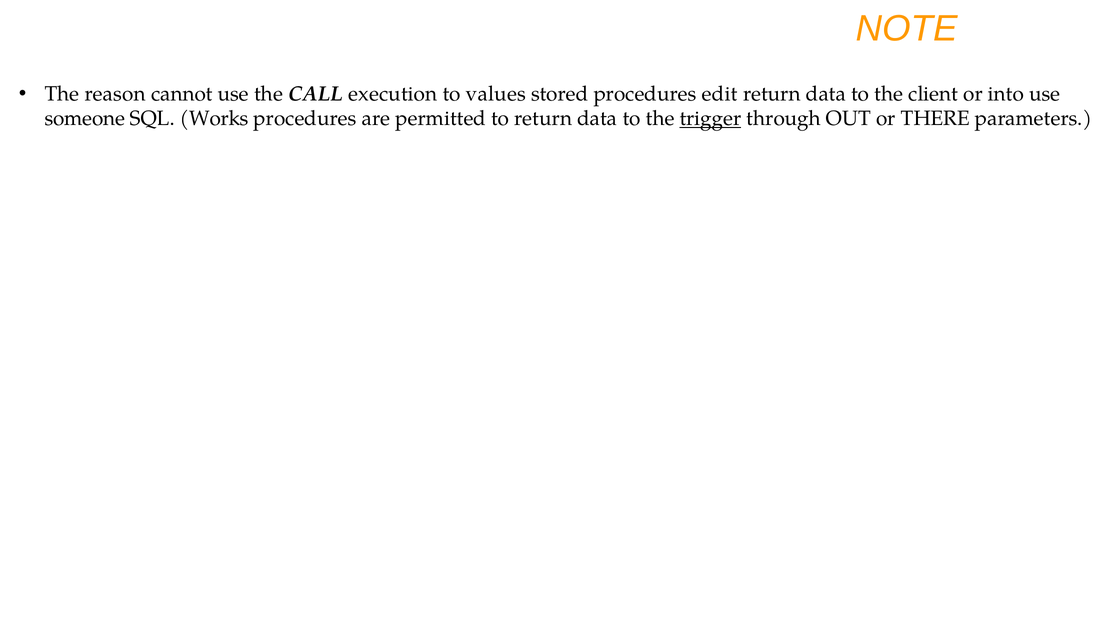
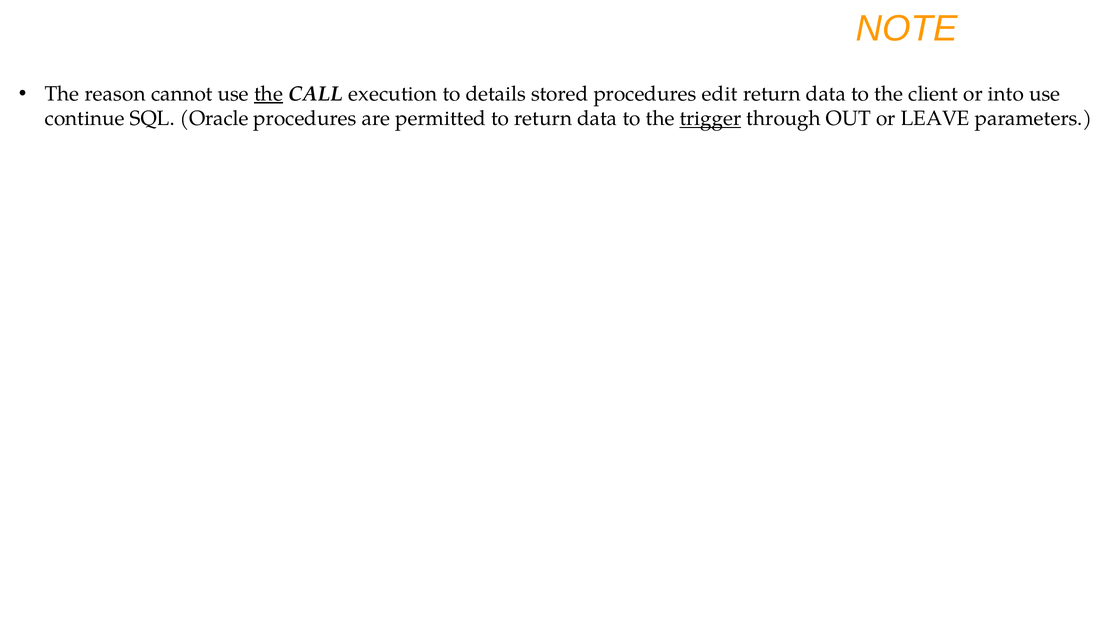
the underline: none -> present (268, 94)
values: values -> details (496, 94)
someone: someone -> continue (85, 119)
Works: Works -> Oracle (214, 119)
THERE: THERE -> LEAVE (935, 119)
